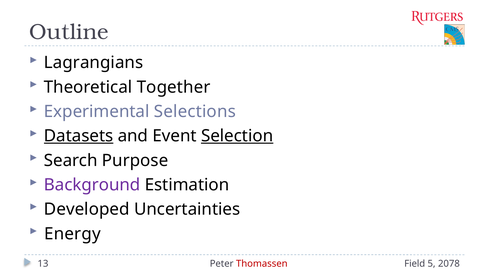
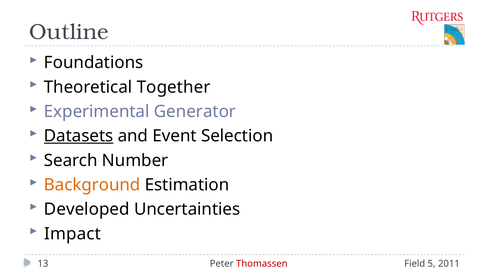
Lagrangians: Lagrangians -> Foundations (94, 63)
Selections: Selections -> Generator (195, 112)
Selection underline: present -> none (237, 136)
Purpose: Purpose -> Number (135, 160)
Background colour: purple -> orange (92, 185)
Energy: Energy -> Impact (72, 234)
2078: 2078 -> 2011 (449, 264)
